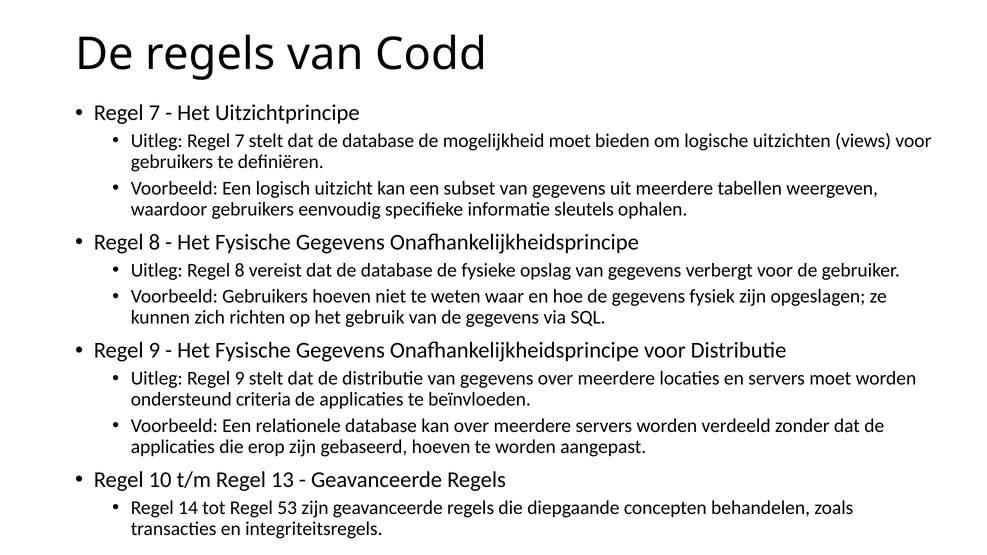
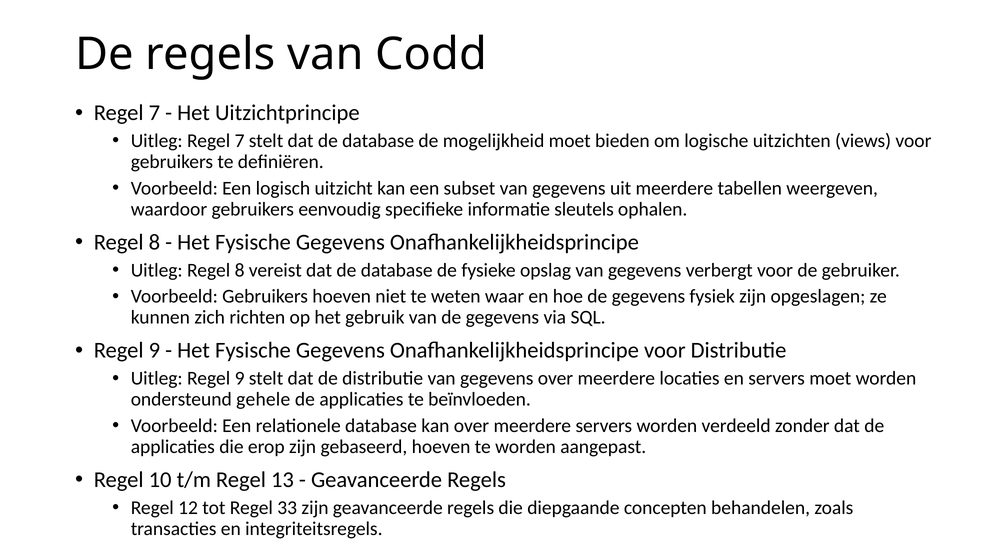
criteria: criteria -> gehele (263, 400)
14: 14 -> 12 (188, 508)
53: 53 -> 33 (287, 508)
